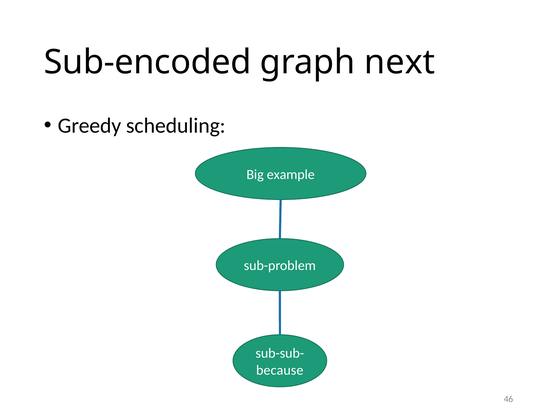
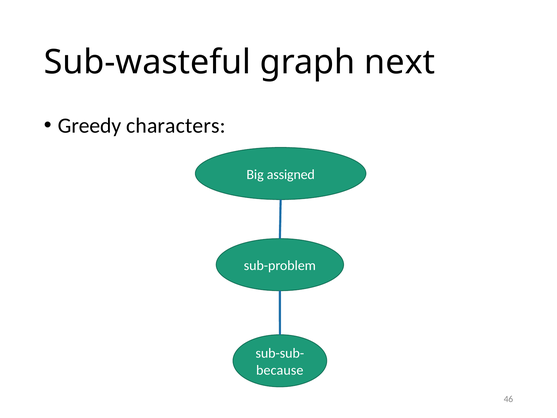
Sub-encoded: Sub-encoded -> Sub-wasteful (147, 62)
scheduling: scheduling -> characters (176, 126)
example: example -> assigned (291, 174)
